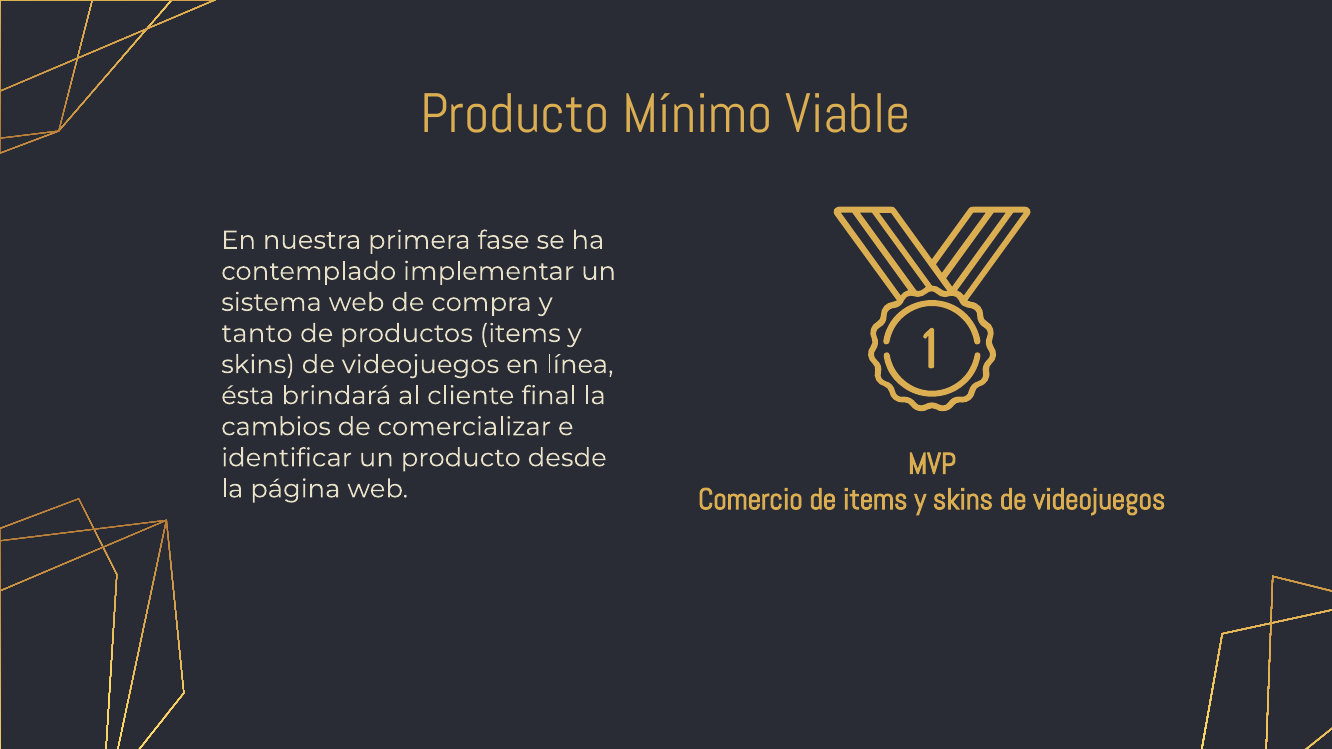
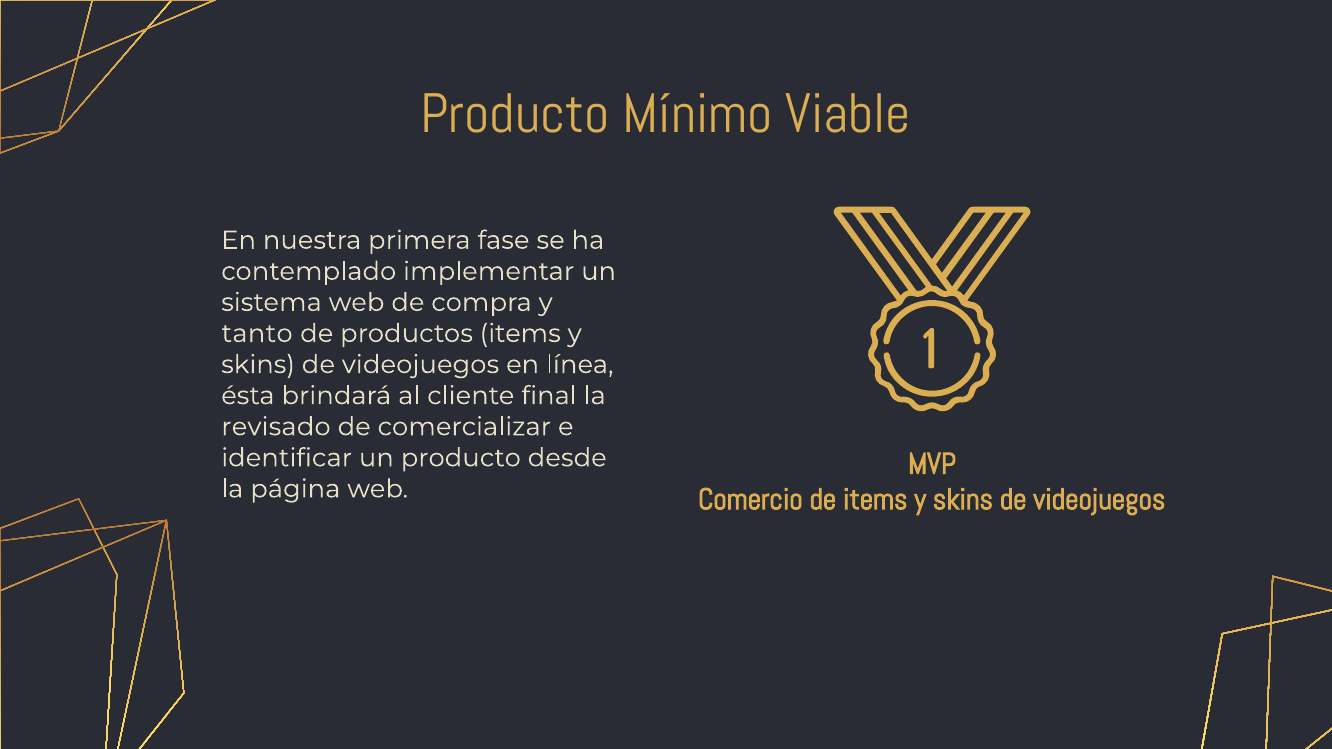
cambios: cambios -> revisado (276, 427)
